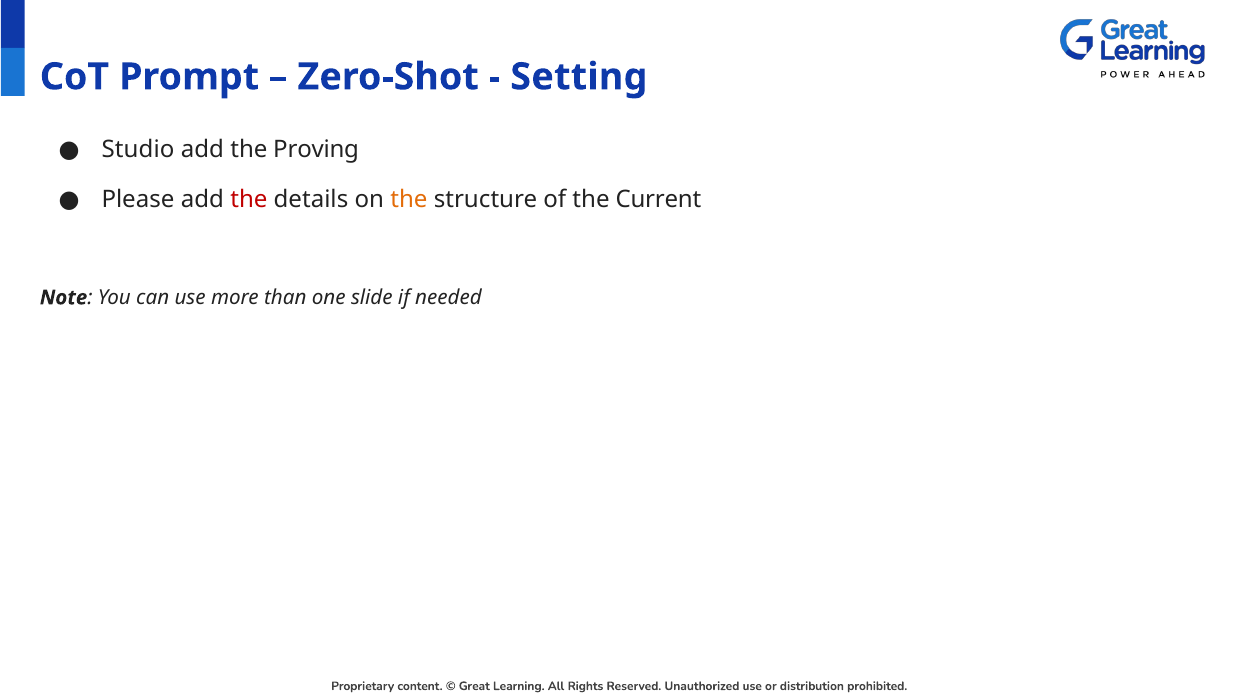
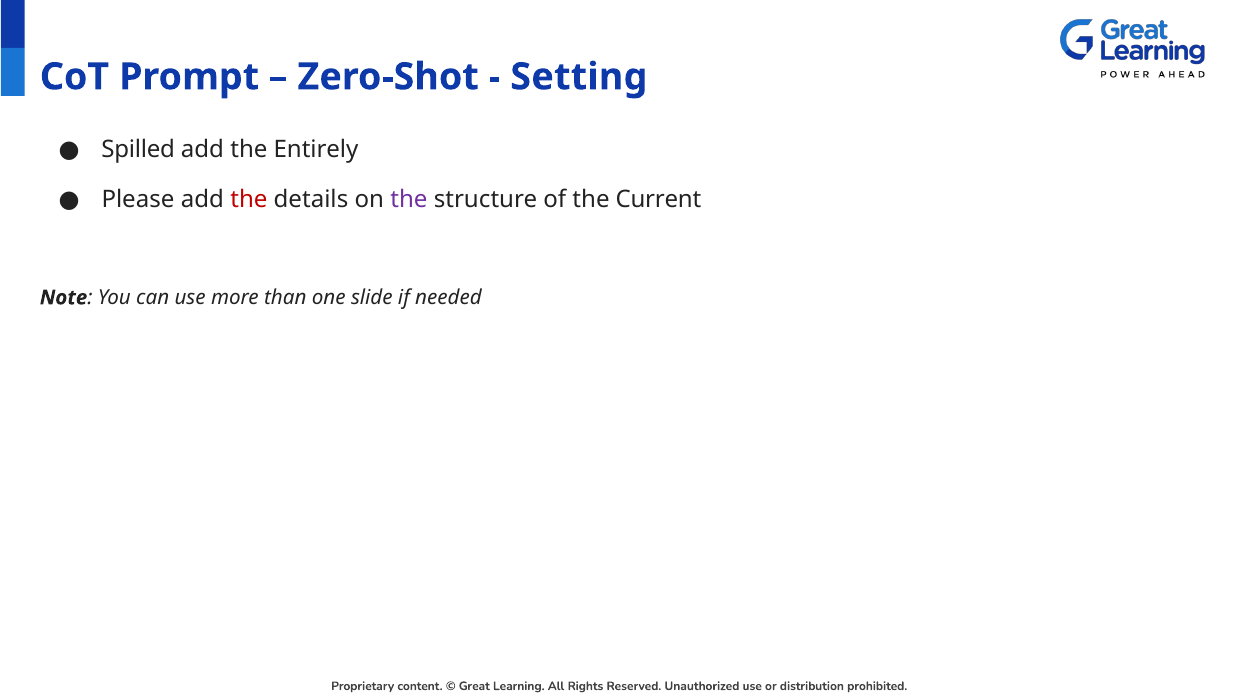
Studio: Studio -> Spilled (138, 149)
Proving: Proving -> Entirely (316, 149)
the colour: orange -> purple (409, 200)
